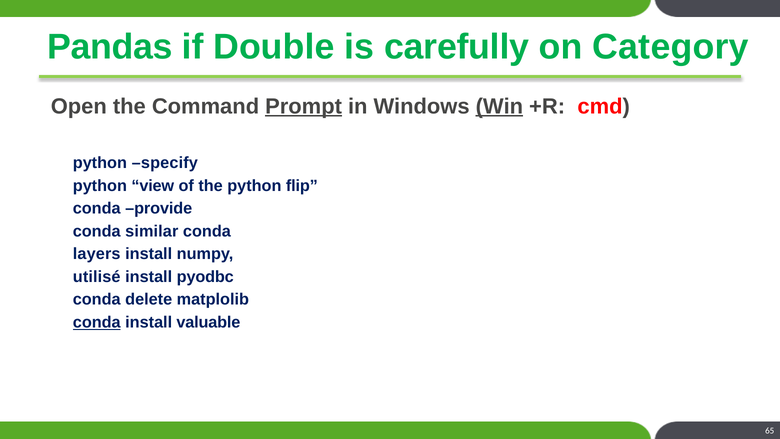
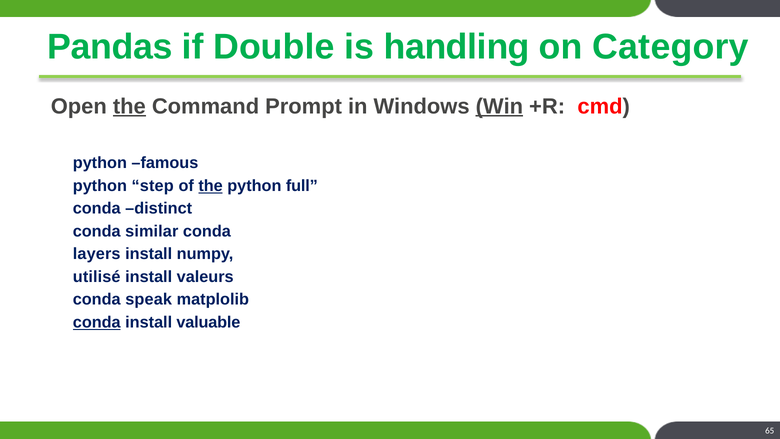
carefully: carefully -> handling (457, 47)
the underline: none -> present (129, 106)
Prompt underline: present -> none (304, 106)
specify: specify -> famous (165, 163)
view: view -> step (153, 186)
the underline: none -> present (211, 186)
flip: flip -> full (302, 186)
provide: provide -> distinct (159, 208)
pyodbc: pyodbc -> valeurs (205, 277)
delete: delete -> speak (149, 299)
